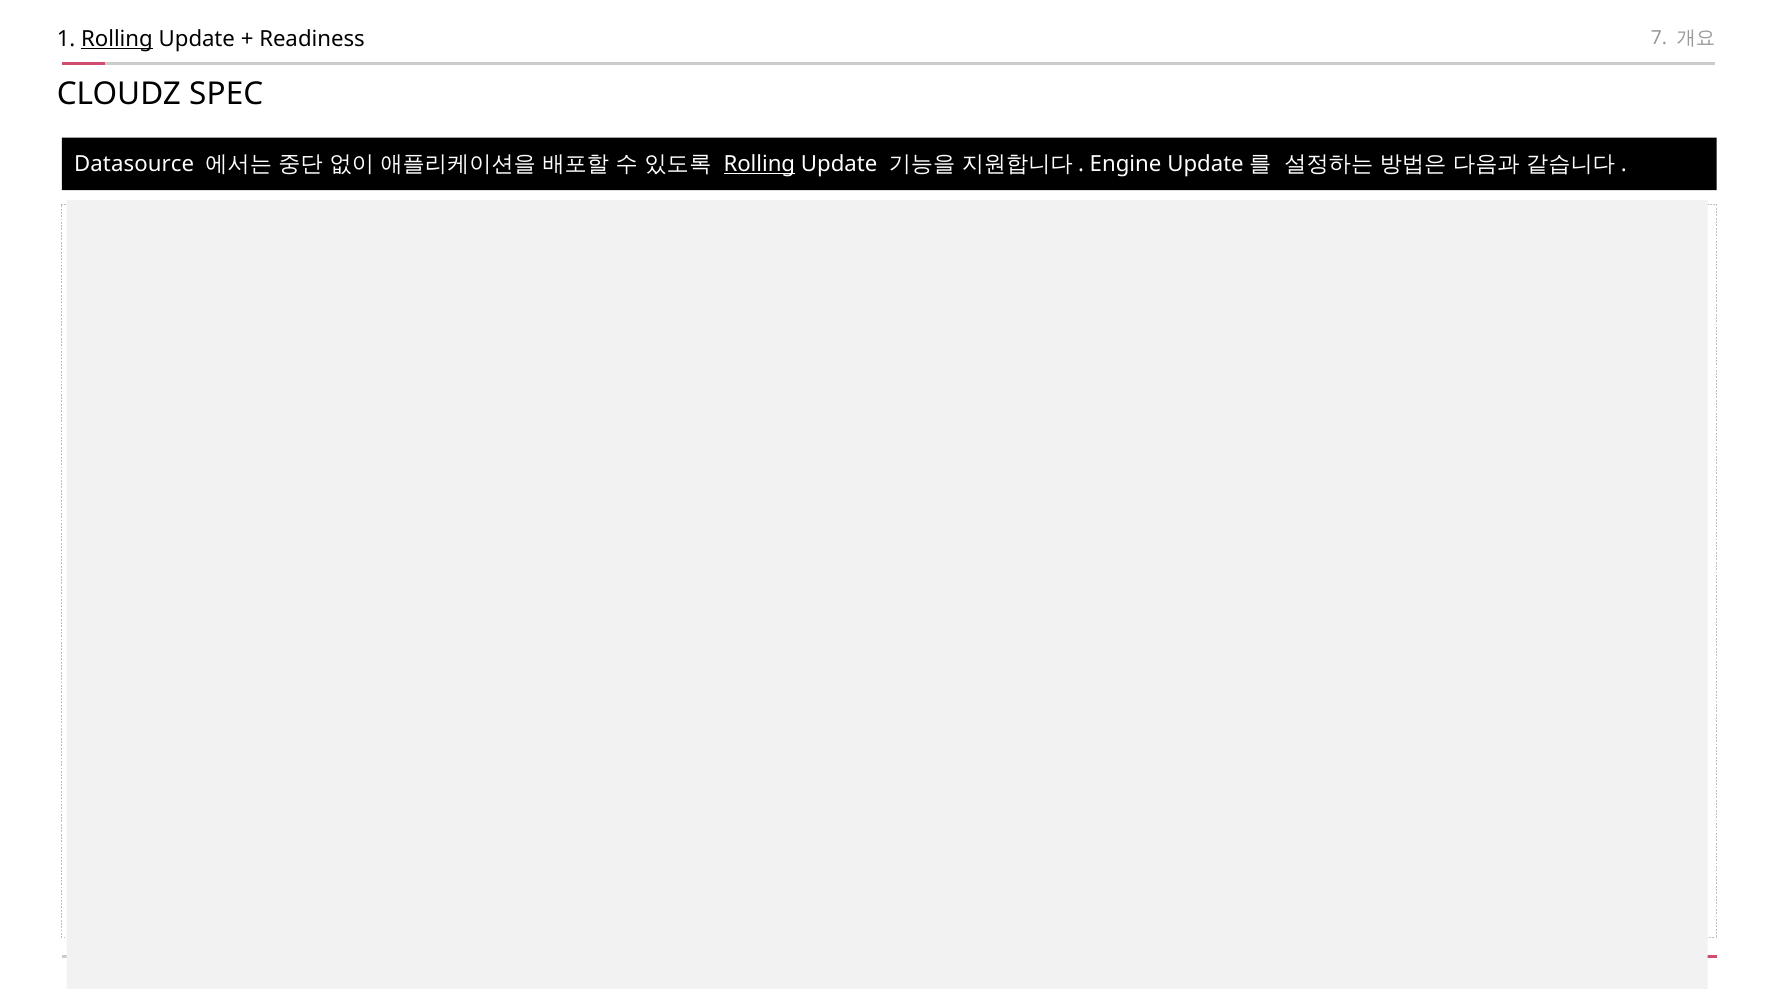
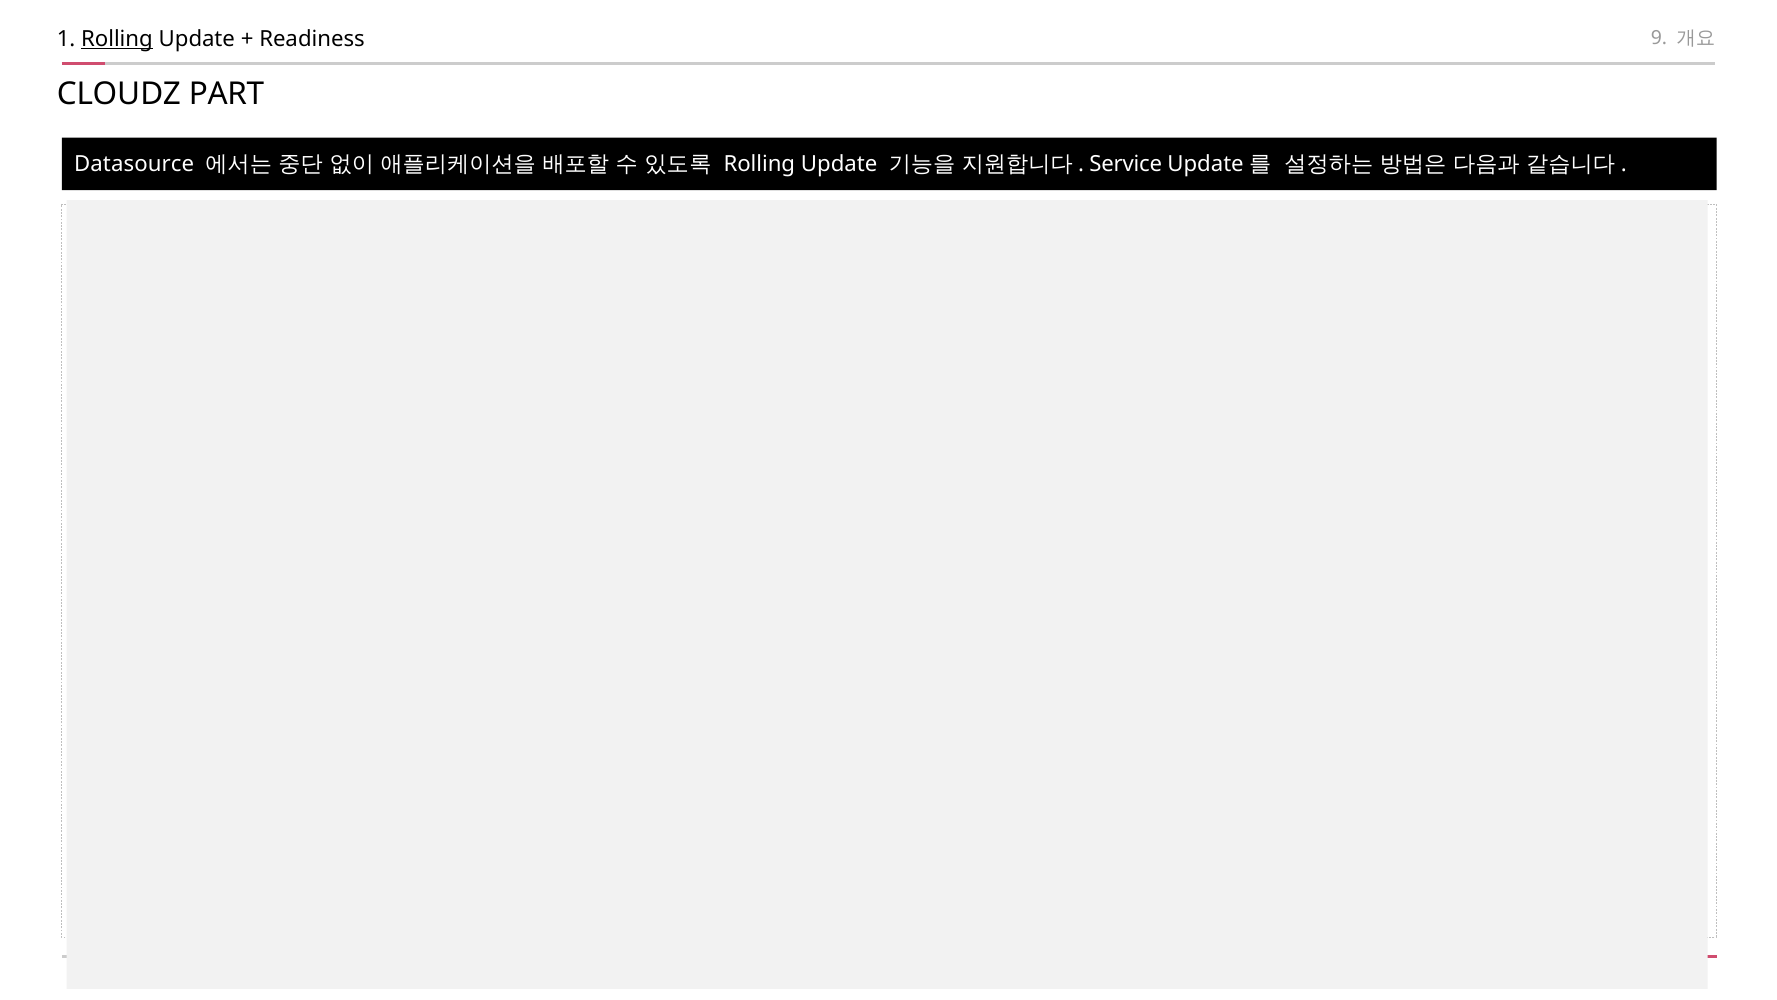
7: 7 -> 9 (1659, 38)
CLOUDZ SPEC: SPEC -> PART (226, 94)
Rolling underline: present -> none (759, 164)
Engine: Engine -> Service (1126, 164)
